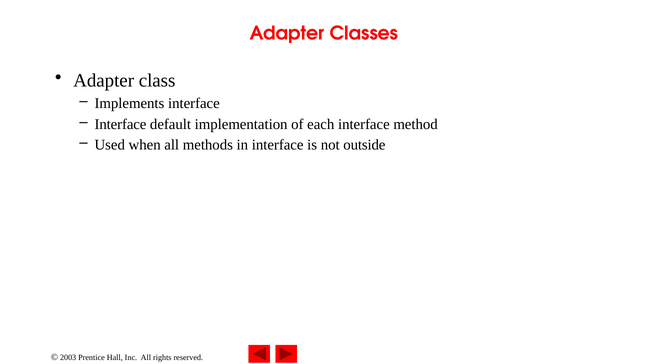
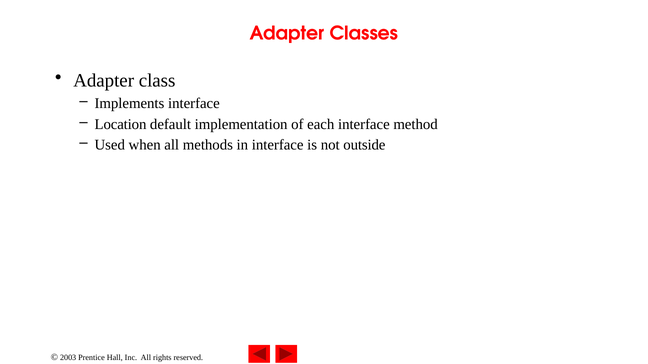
Interface: Interface -> Location (121, 124)
